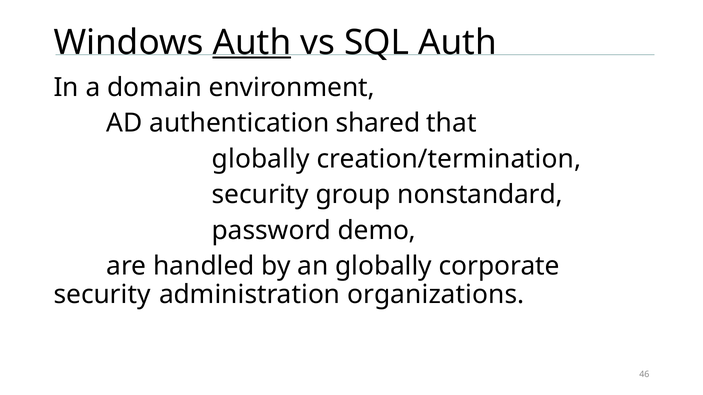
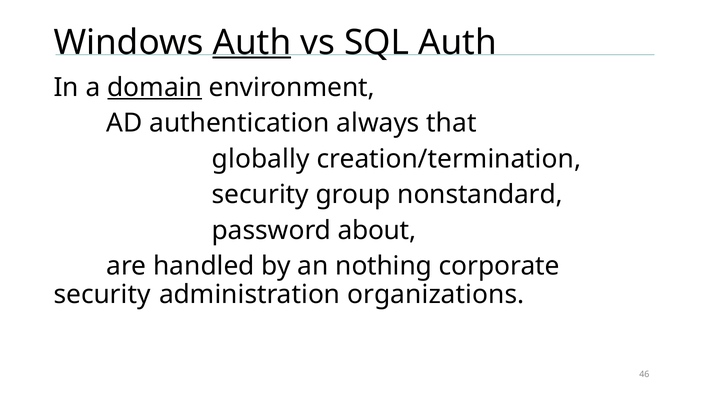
domain underline: none -> present (155, 88)
shared: shared -> always (378, 123)
demo: demo -> about (377, 231)
an globally: globally -> nothing (384, 267)
